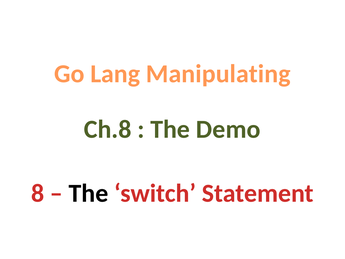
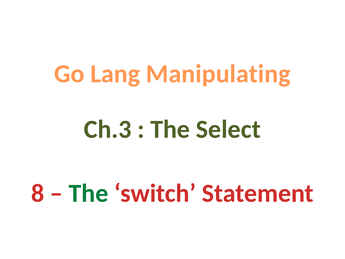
Ch.8: Ch.8 -> Ch.3 (108, 129)
Demo: Demo -> Select (228, 129)
The colour: black -> green (89, 193)
